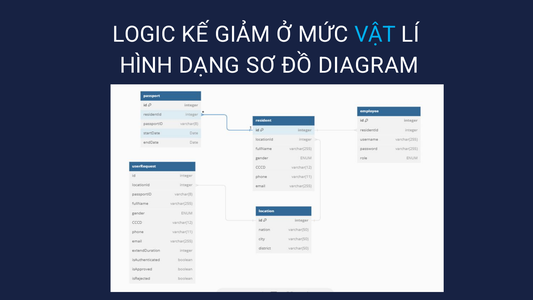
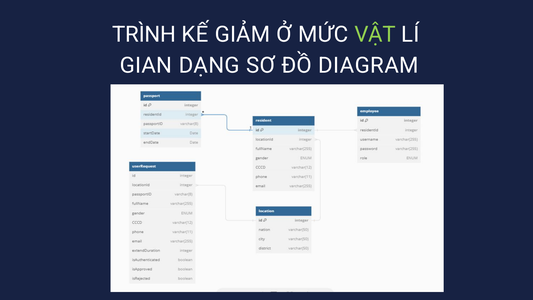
LOGIC: LOGIC -> TRÌNH (144, 34)
VẬT colour: light blue -> light green (375, 34)
HÌNH: HÌNH -> GIAN (146, 65)
